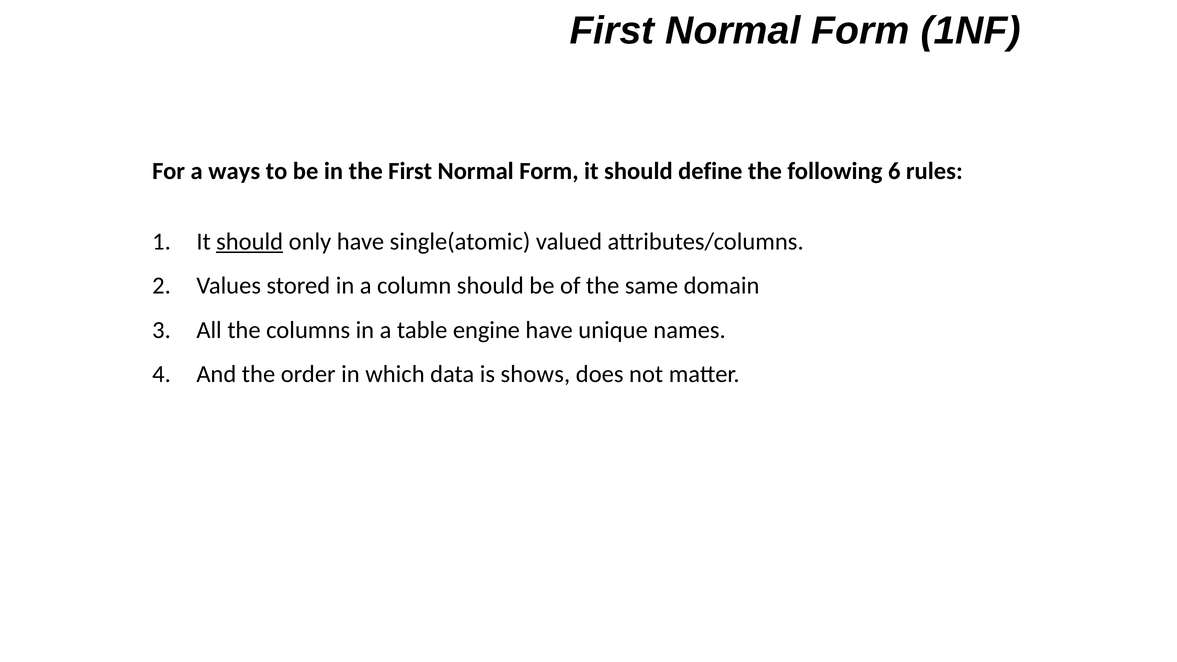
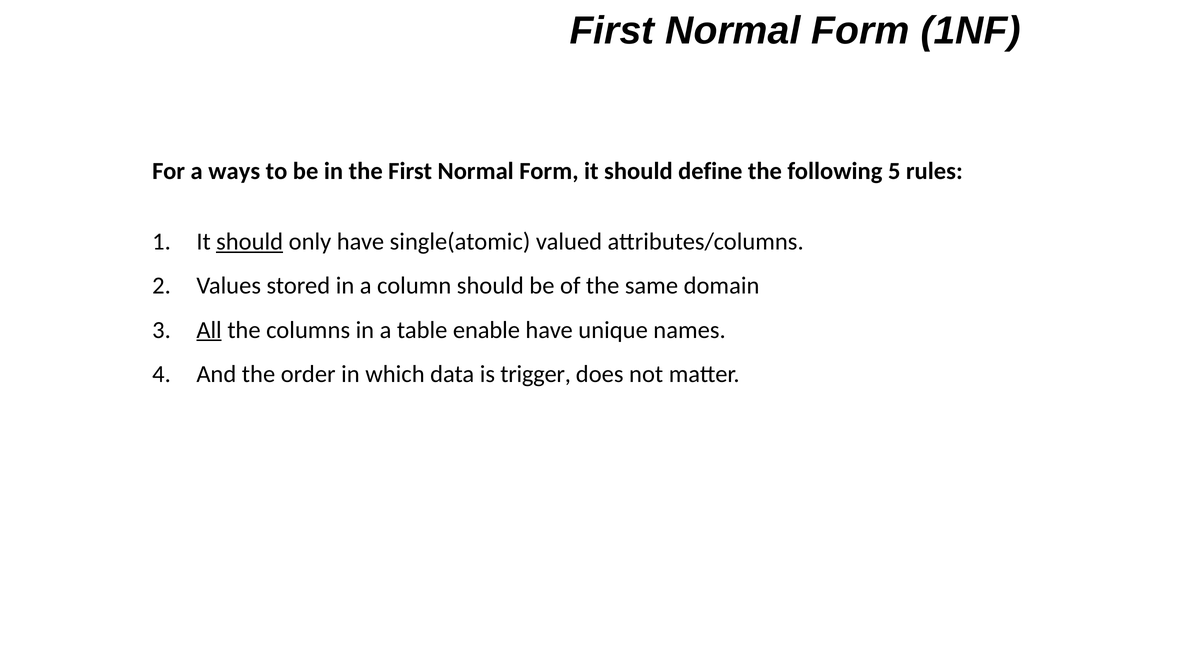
6: 6 -> 5 (894, 171)
All underline: none -> present (209, 330)
engine: engine -> enable (486, 330)
shows: shows -> trigger (536, 374)
